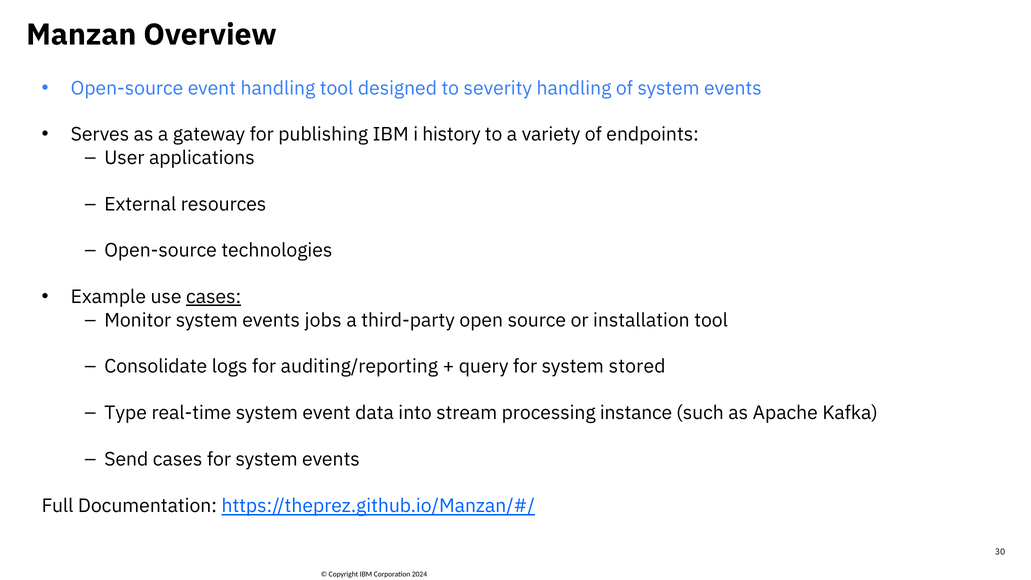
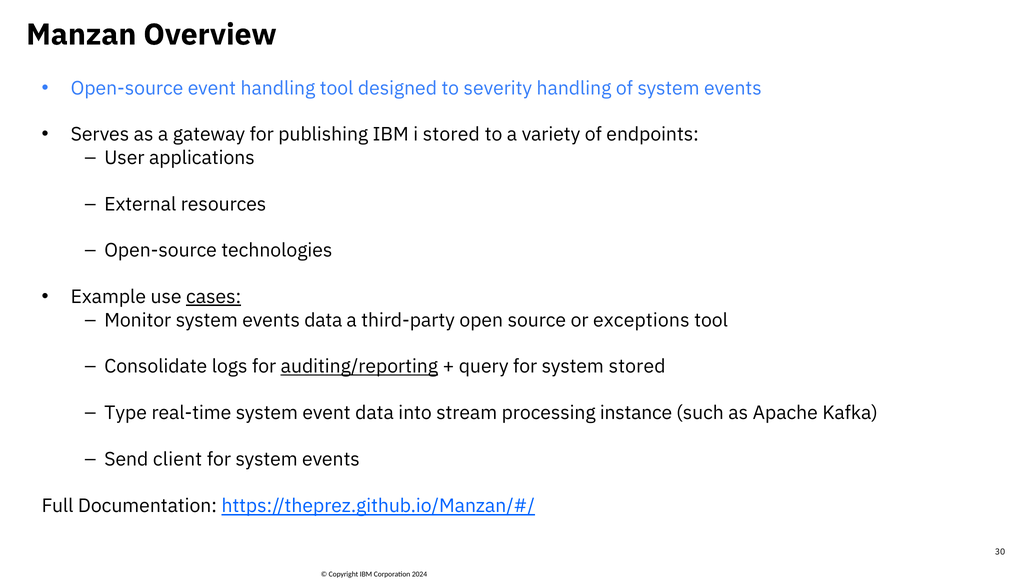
i history: history -> stored (451, 135)
events jobs: jobs -> data (323, 320)
installation: installation -> exceptions (641, 320)
auditing/reporting underline: none -> present (359, 367)
Send cases: cases -> client (178, 459)
